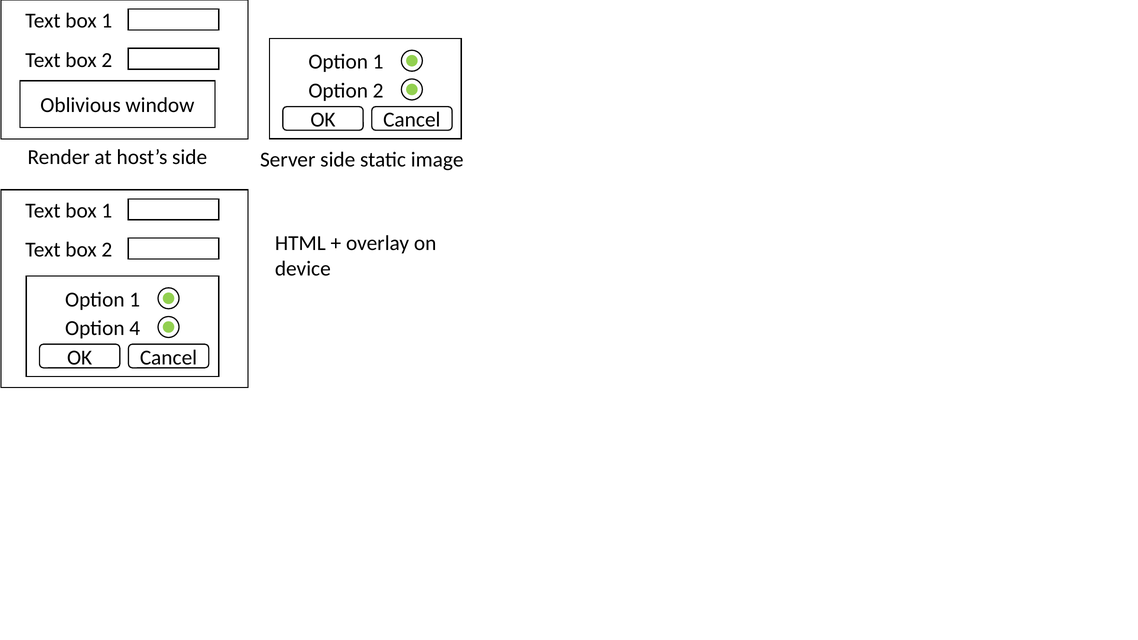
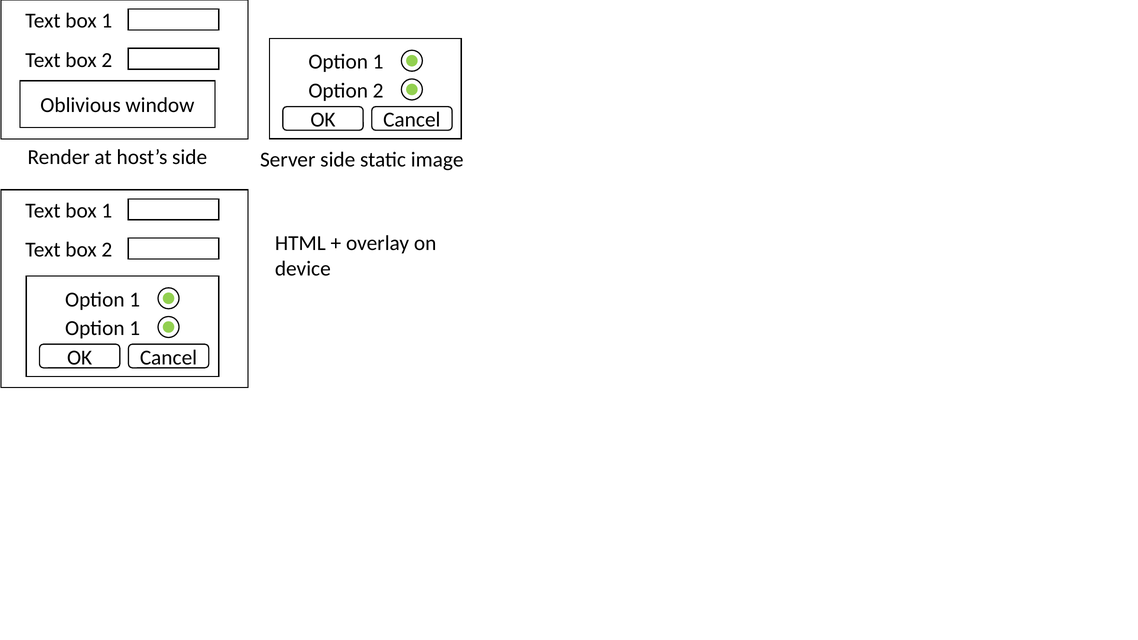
4: 4 -> 1 (135, 328)
